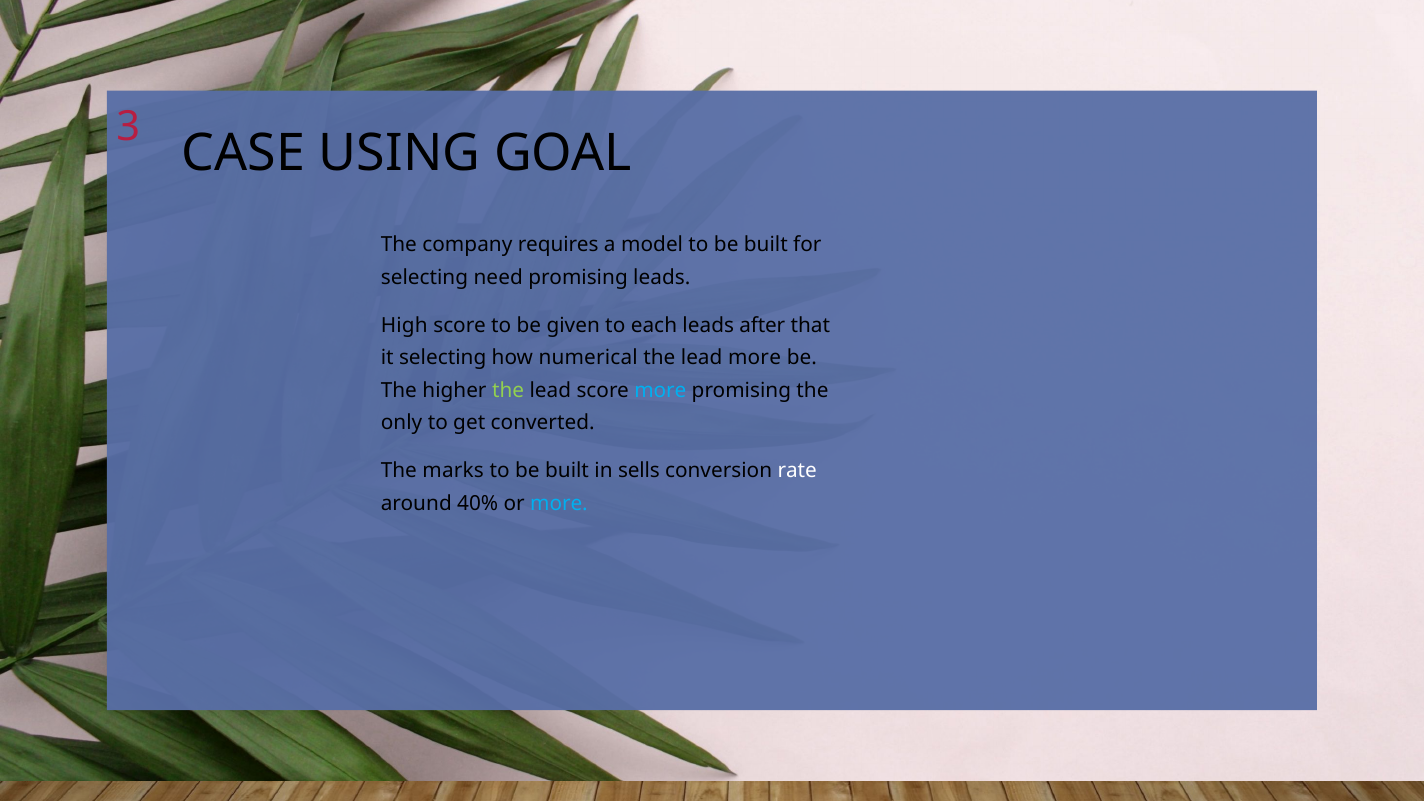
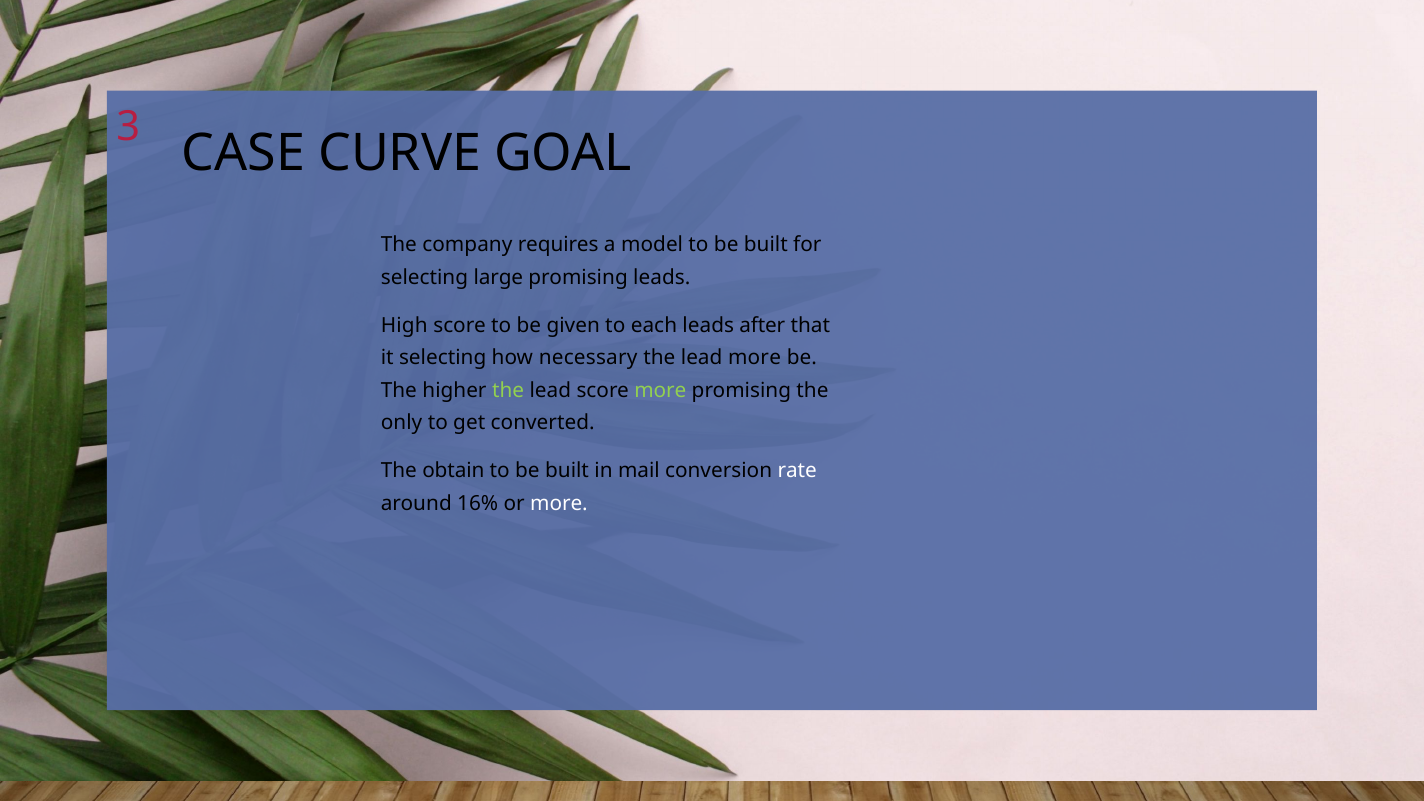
USING: USING -> CURVE (400, 153)
need: need -> large (498, 278)
numerical: numerical -> necessary (588, 358)
more colour: light blue -> light green (660, 390)
marks: marks -> obtain (453, 471)
sells: sells -> mail (639, 471)
40%: 40% -> 16% (478, 503)
more colour: light blue -> white (559, 503)
